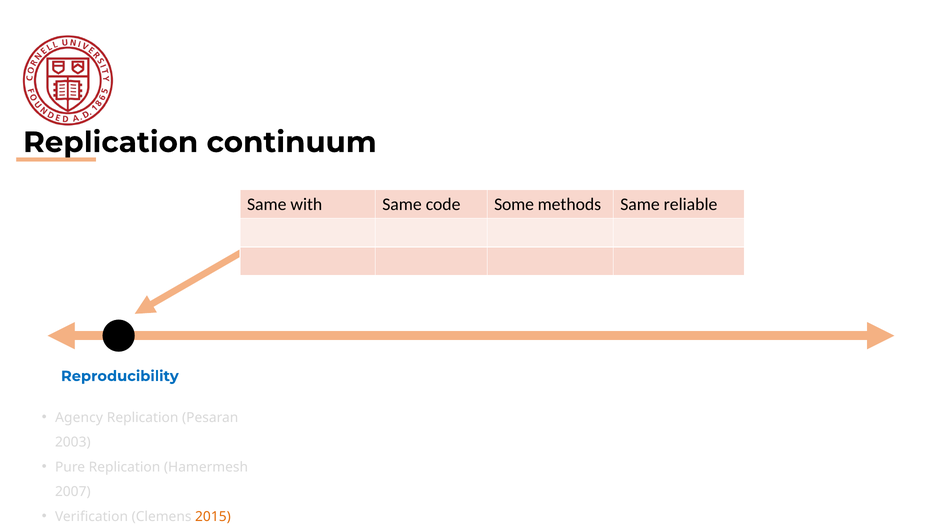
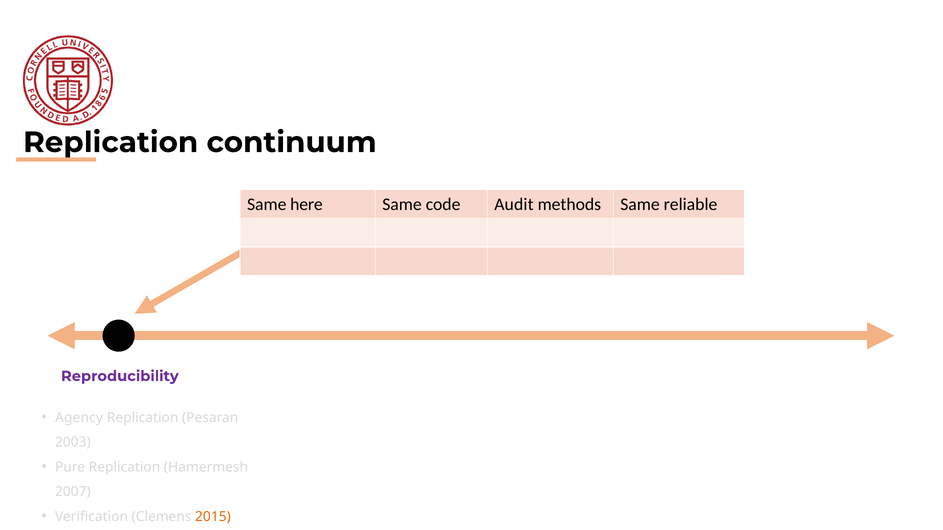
with: with -> here (306, 204)
Some: Some -> Audit (514, 204)
Reproducibility colour: blue -> purple (120, 376)
